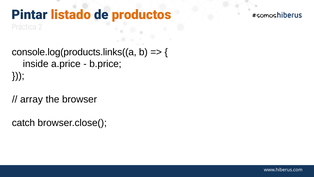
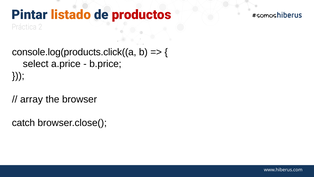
productos colour: orange -> red (142, 15)
console.log(products.links((a: console.log(products.links((a -> console.log(products.click((a (74, 52)
inside: inside -> select (36, 64)
